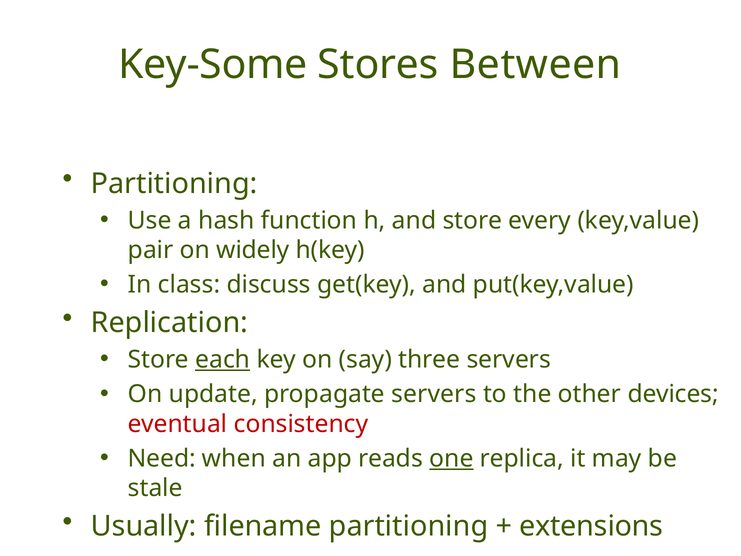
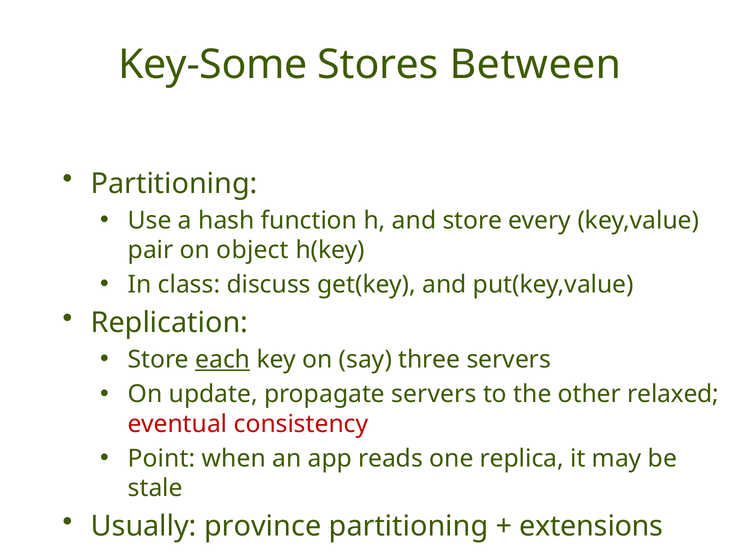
widely: widely -> object (253, 250)
devices: devices -> relaxed (673, 394)
Need: Need -> Point (162, 458)
one underline: present -> none (451, 458)
filename: filename -> province (263, 526)
